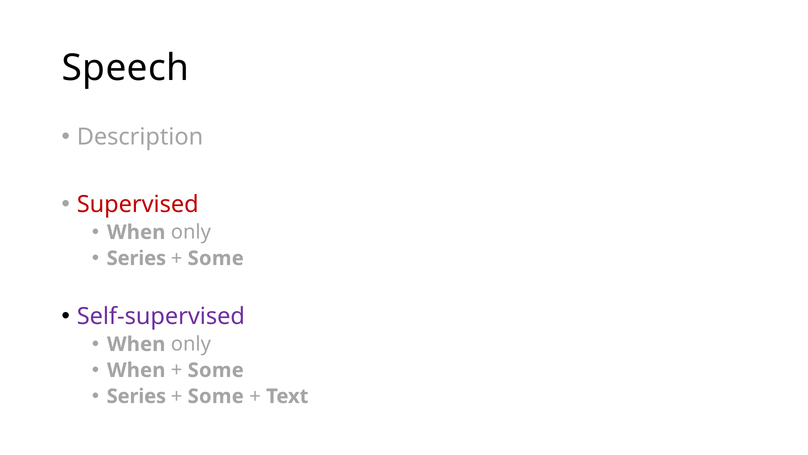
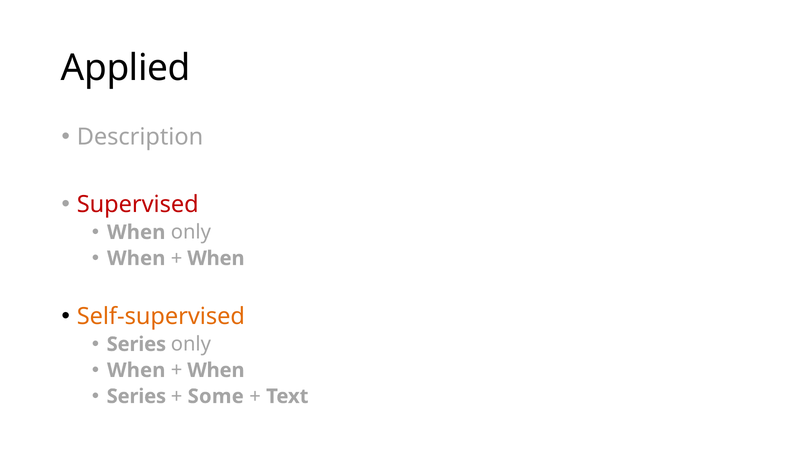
Speech: Speech -> Applied (126, 68)
Series: Series -> When (136, 258)
Some: Some -> When (216, 258)
Self-supervised colour: purple -> orange (161, 316)
When: When -> Series (136, 344)
Some: Some -> When (216, 370)
